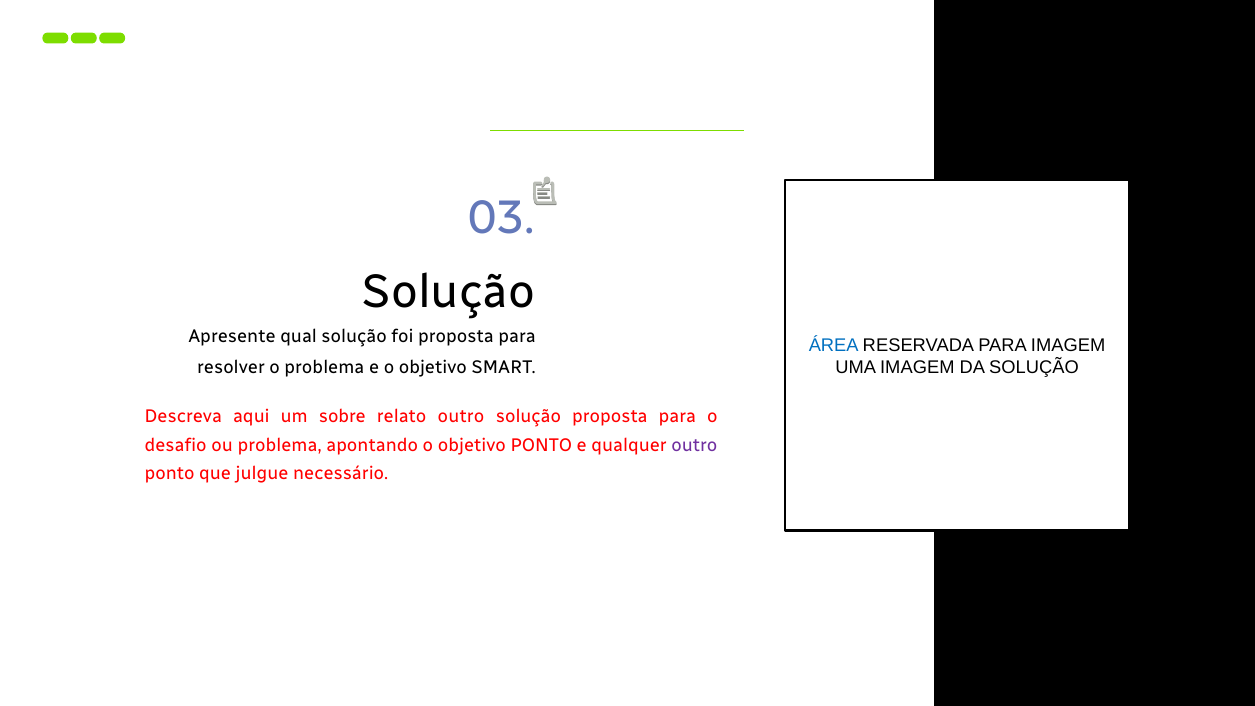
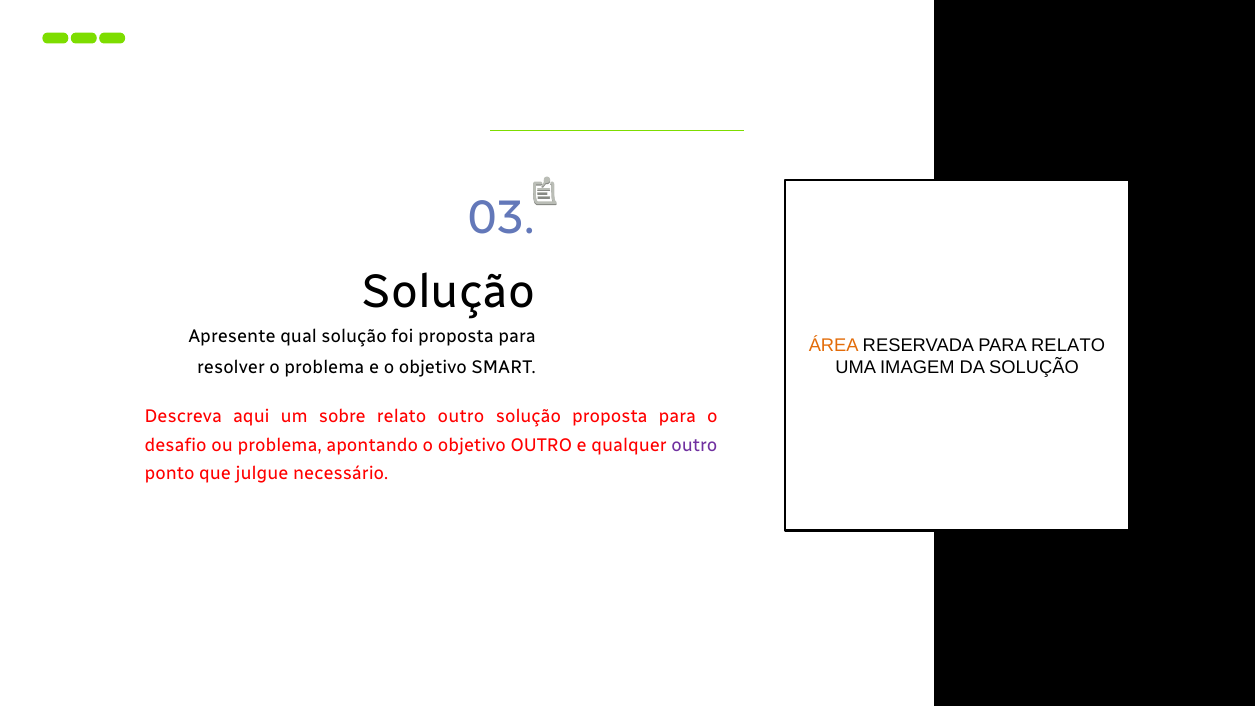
ÁREA colour: blue -> orange (834, 345)
PARA IMAGEM: IMAGEM -> RELATO (1068, 345)
objetivo PONTO: PONTO -> OUTRO (541, 445)
